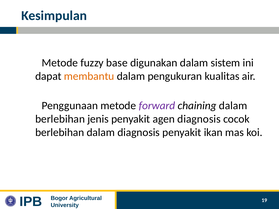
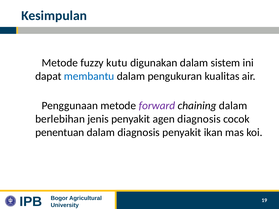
base: base -> kutu (117, 63)
membantu colour: orange -> blue (89, 76)
berlebihan: berlebihan -> penentuan (60, 133)
